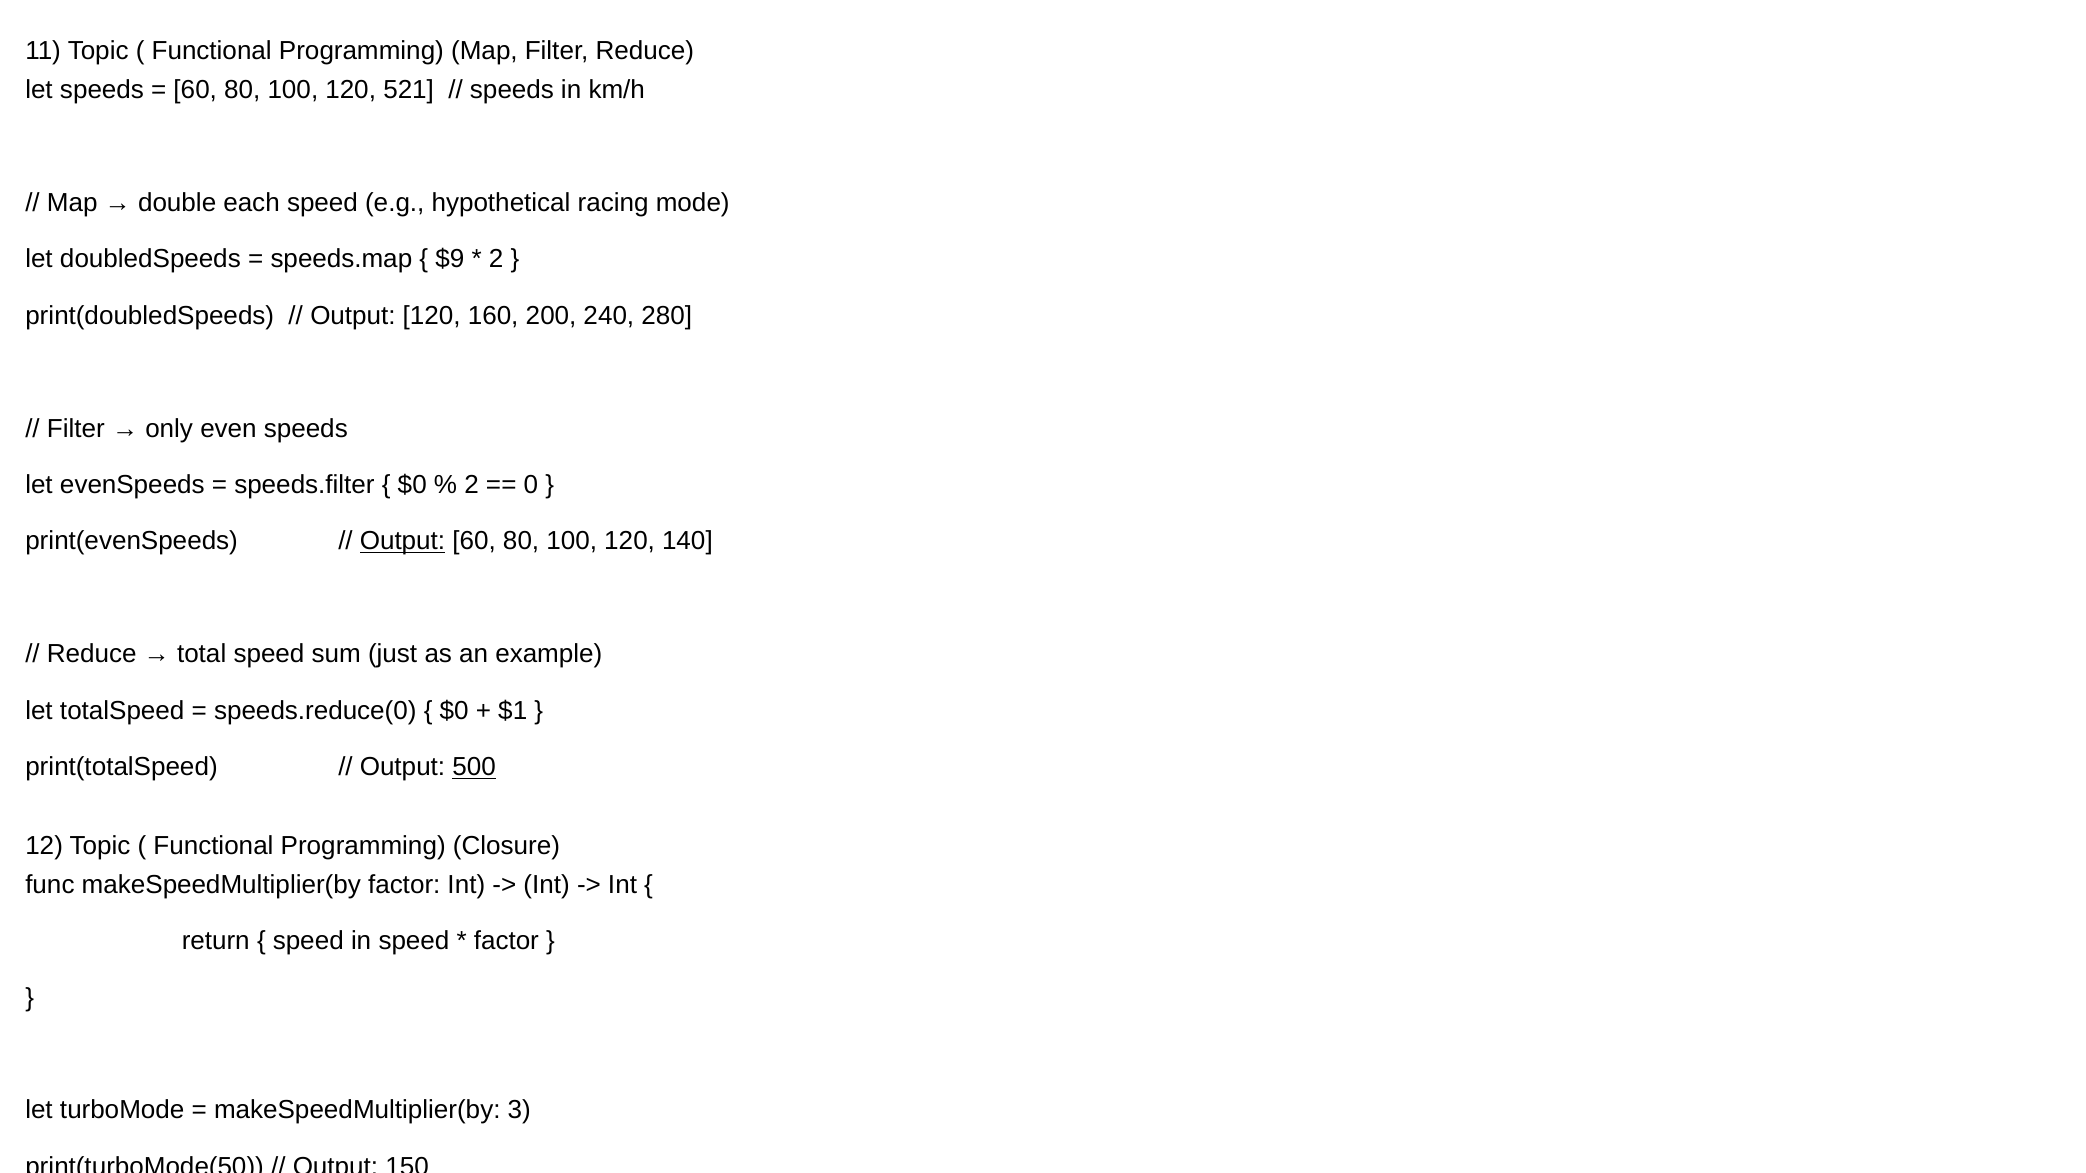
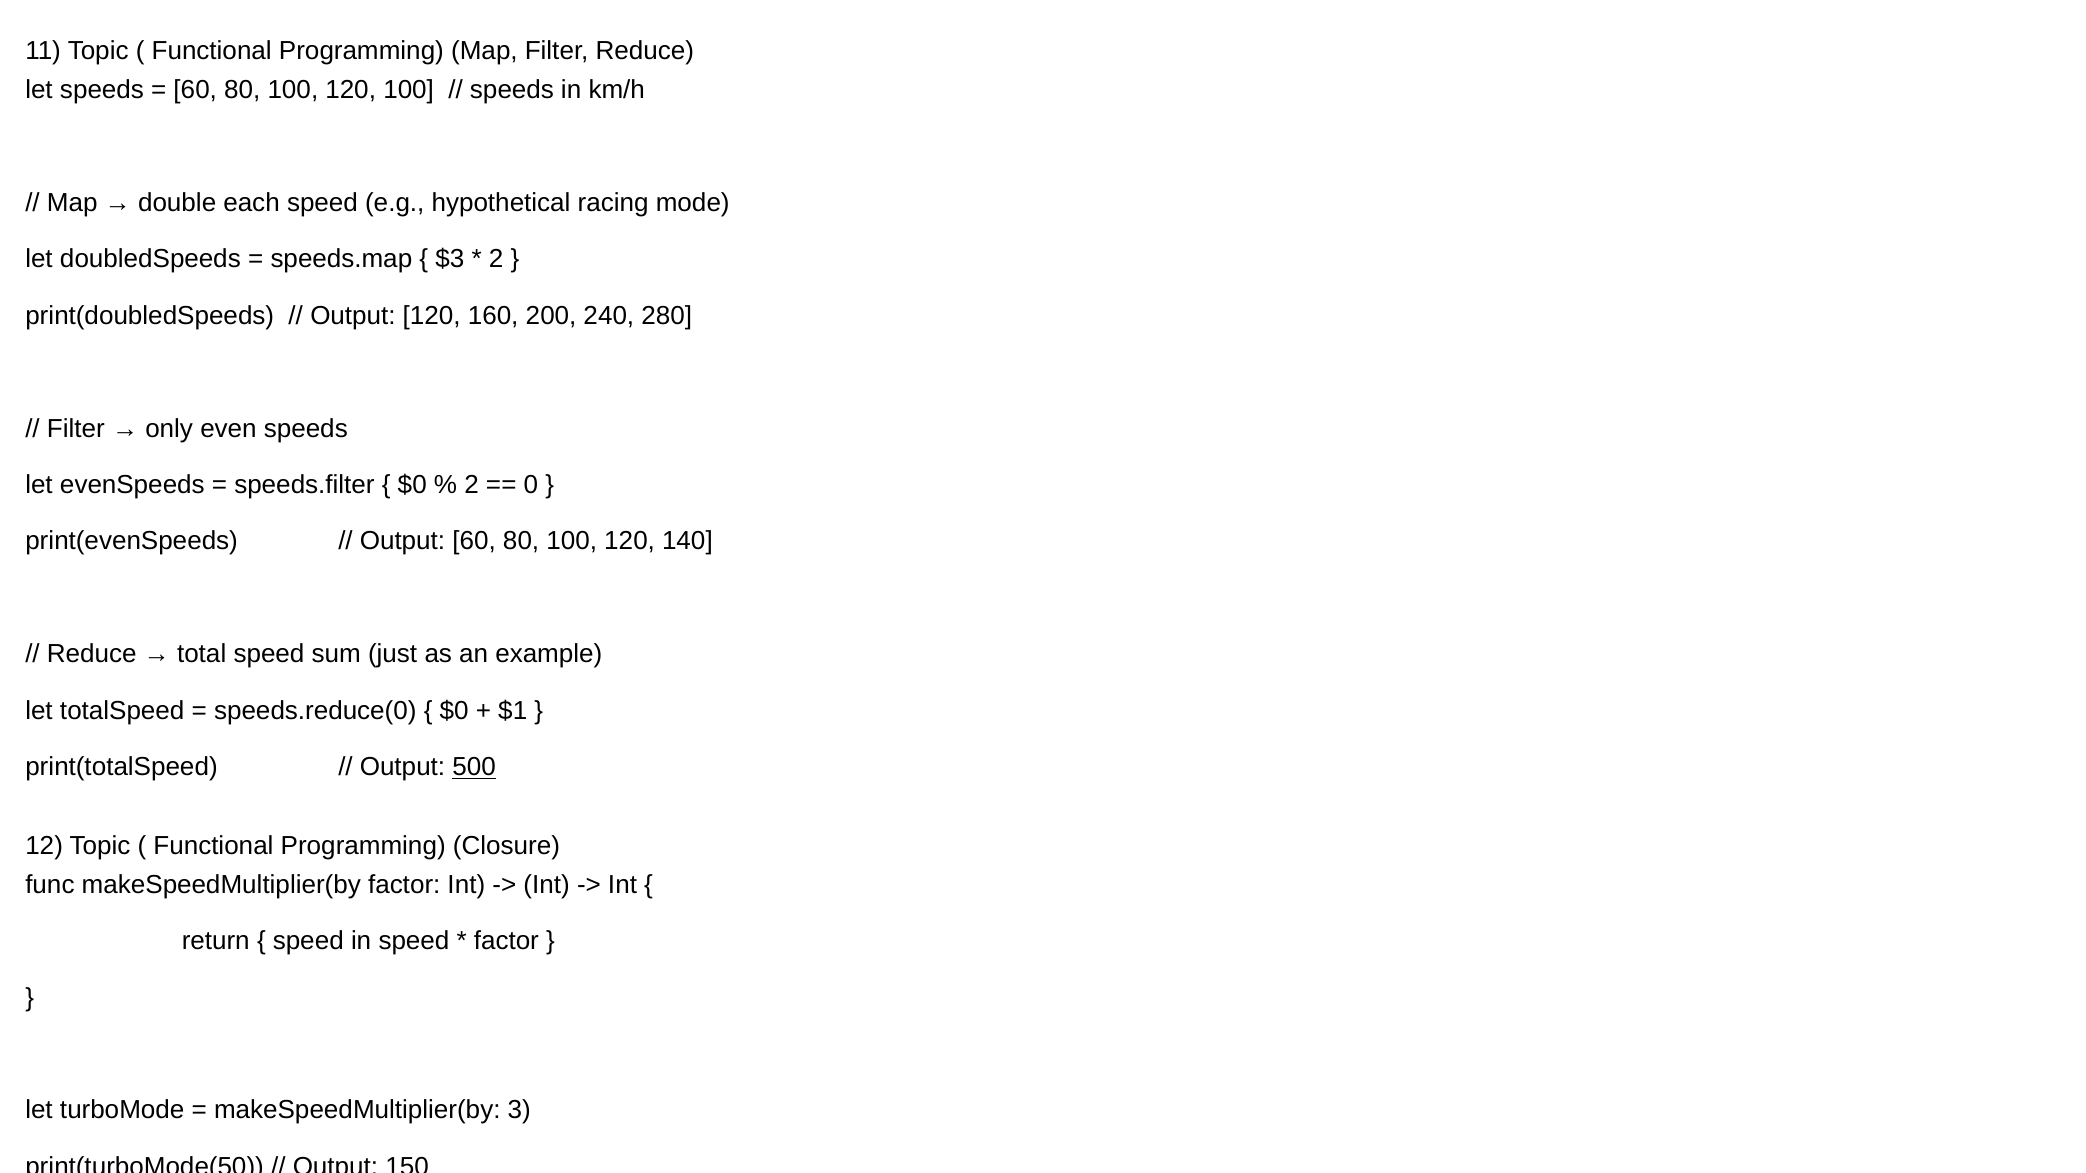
120 521: 521 -> 100 (409, 90)
$9: $9 -> $3 (450, 259)
Output underline: present -> none (402, 542)
